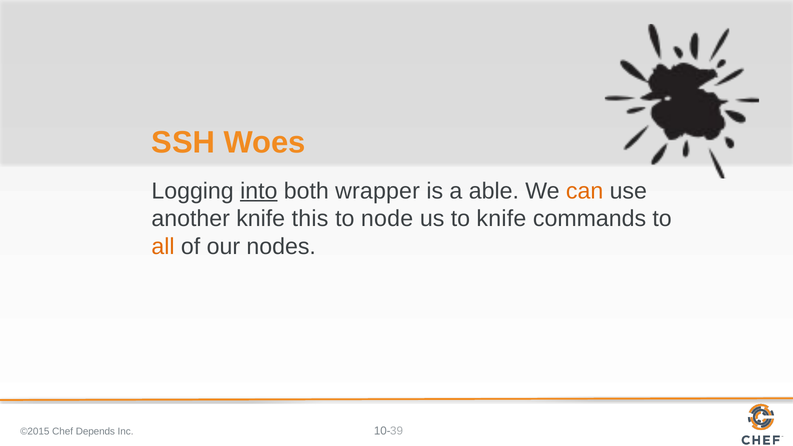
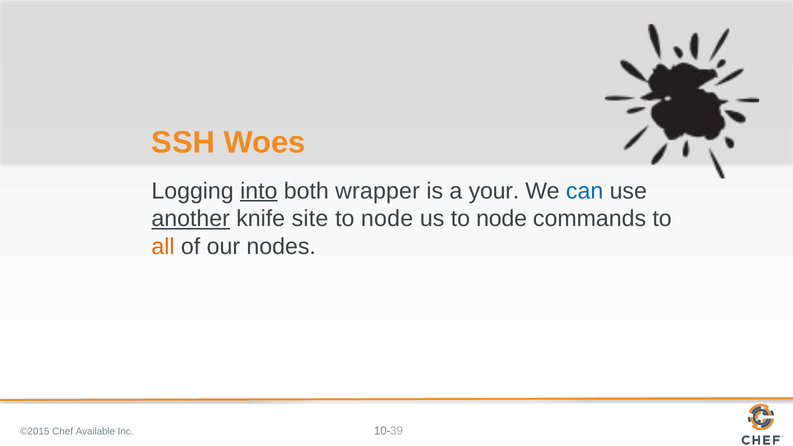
able: able -> your (494, 191)
can colour: orange -> blue (585, 191)
another underline: none -> present (191, 219)
this: this -> site (310, 219)
us to knife: knife -> node (502, 219)
Depends: Depends -> Available (95, 432)
